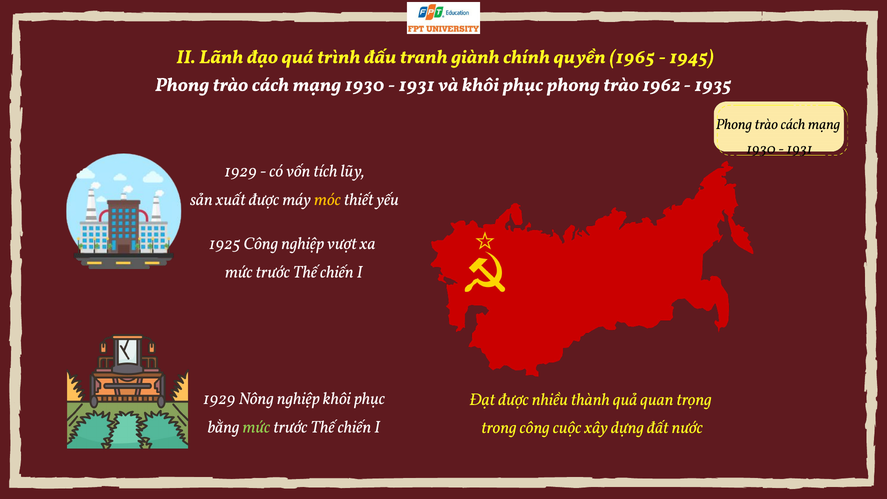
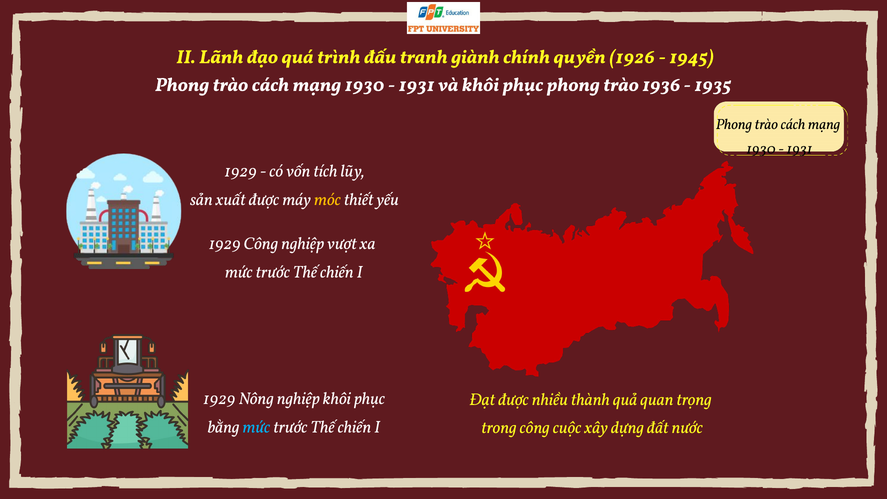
1965: 1965 -> 1926 (632, 57)
1962: 1962 -> 1936 (661, 85)
1925: 1925 -> 1929 (225, 244)
mức colour: light green -> light blue (256, 427)
